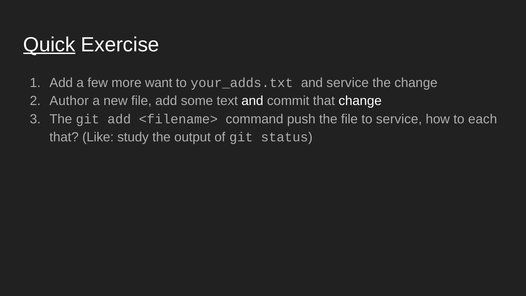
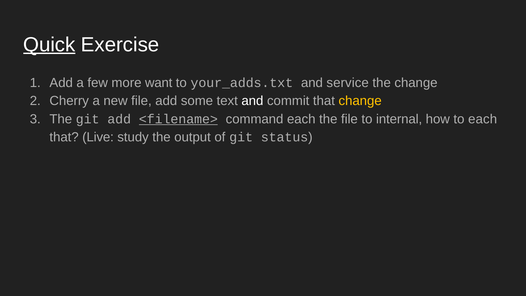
Author: Author -> Cherry (69, 101)
change colour: white -> yellow (360, 101)
<filename> underline: none -> present (178, 119)
command push: push -> each (301, 119)
to service: service -> internal (399, 119)
Like: Like -> Live (98, 137)
